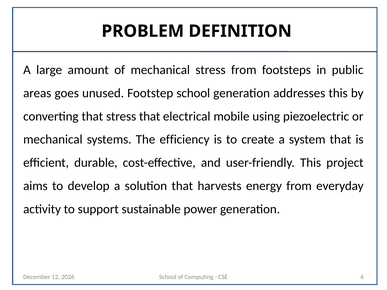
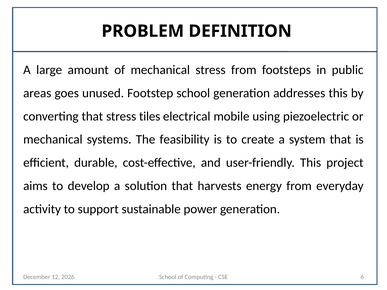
stress that: that -> tiles (150, 116)
efficiency: efficiency -> feasibility (185, 140)
